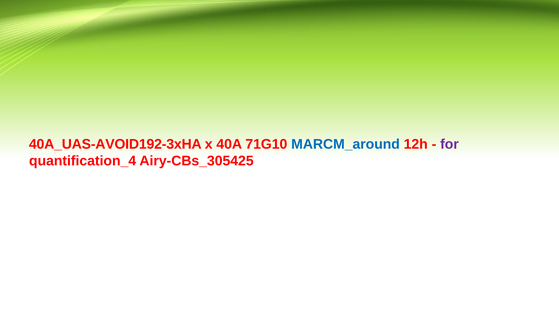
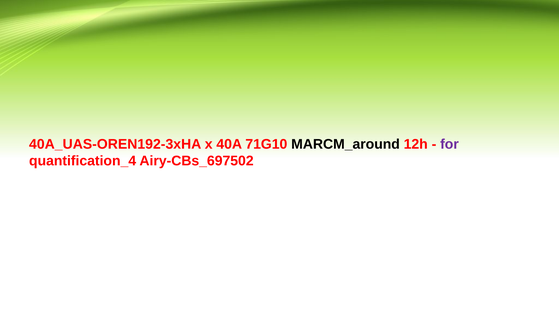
40A_UAS-AVOID192-3xHA: 40A_UAS-AVOID192-3xHA -> 40A_UAS-OREN192-3xHA (115, 144)
MARCM_around colour: blue -> black (346, 144)
Airy-CBs_305425: Airy-CBs_305425 -> Airy-CBs_697502 (197, 161)
